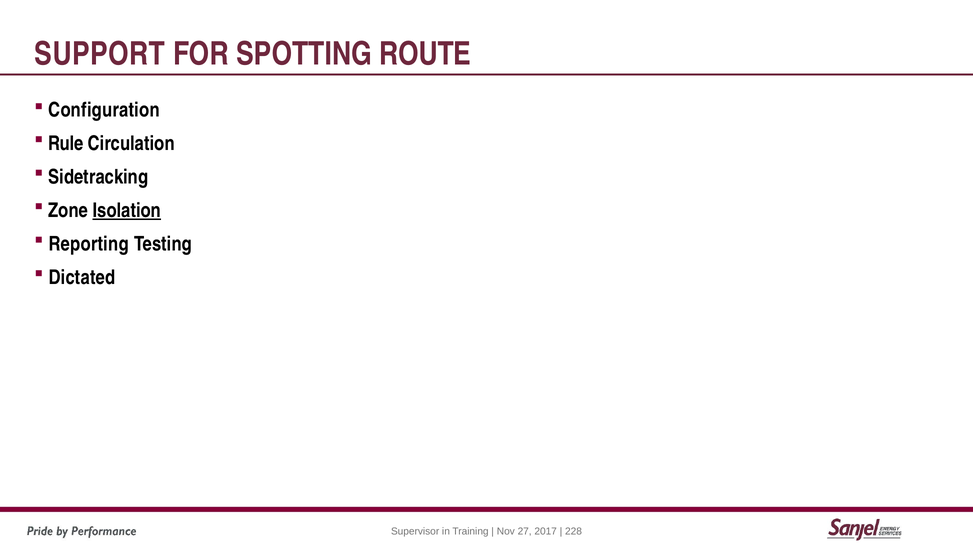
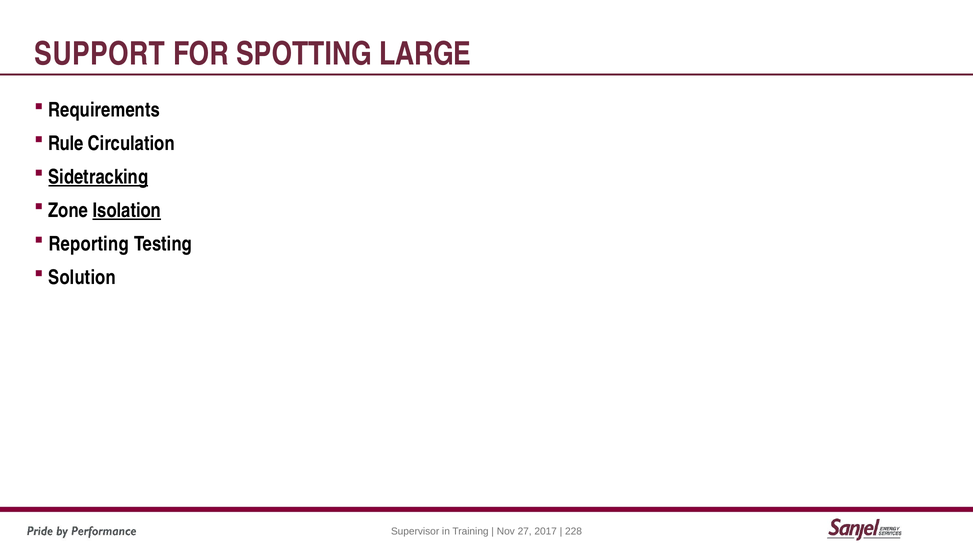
ROUTE: ROUTE -> LARGE (425, 54)
Configuration: Configuration -> Requirements (104, 110)
Sidetracking underline: none -> present (98, 177)
Dictated: Dictated -> Solution (82, 278)
